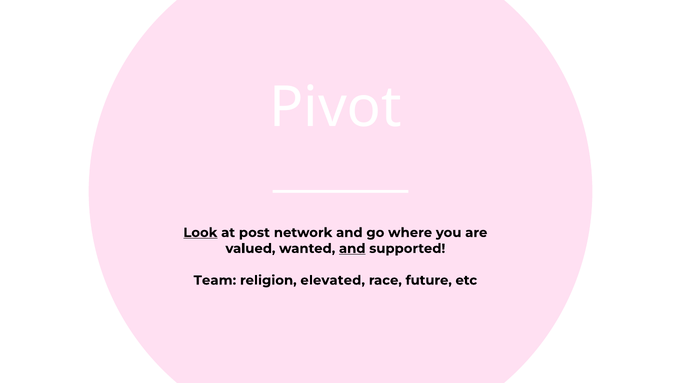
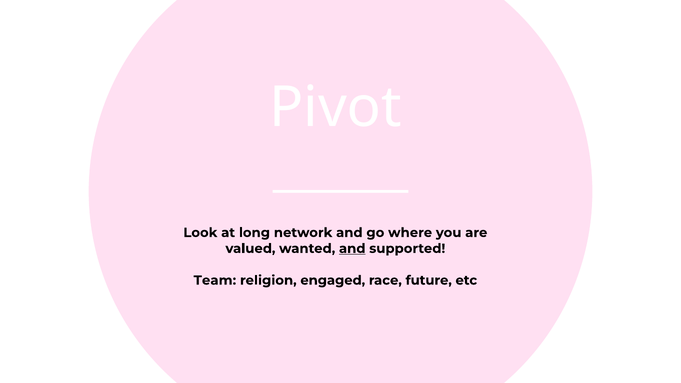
Look underline: present -> none (200, 233)
post: post -> long (254, 233)
elevated: elevated -> engaged (333, 280)
